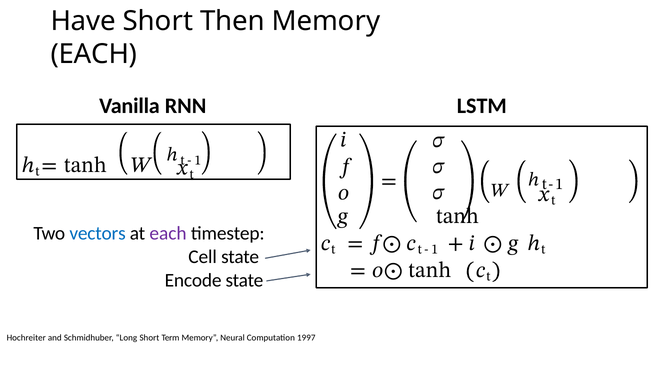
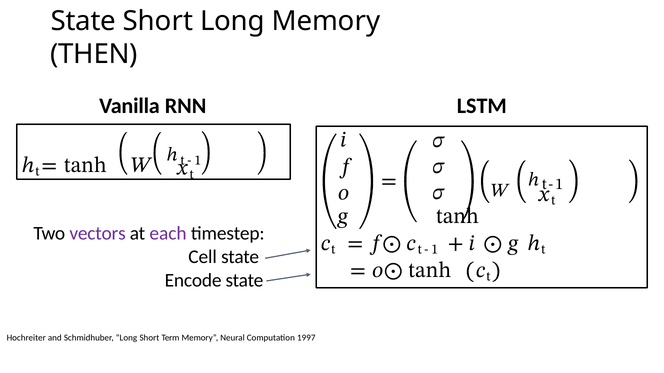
Have: Have -> State (83, 21)
Short Then: Then -> Long (232, 21)
EACH: EACH -> THEN (94, 54)
vectors colour: blue -> purple (98, 234)
